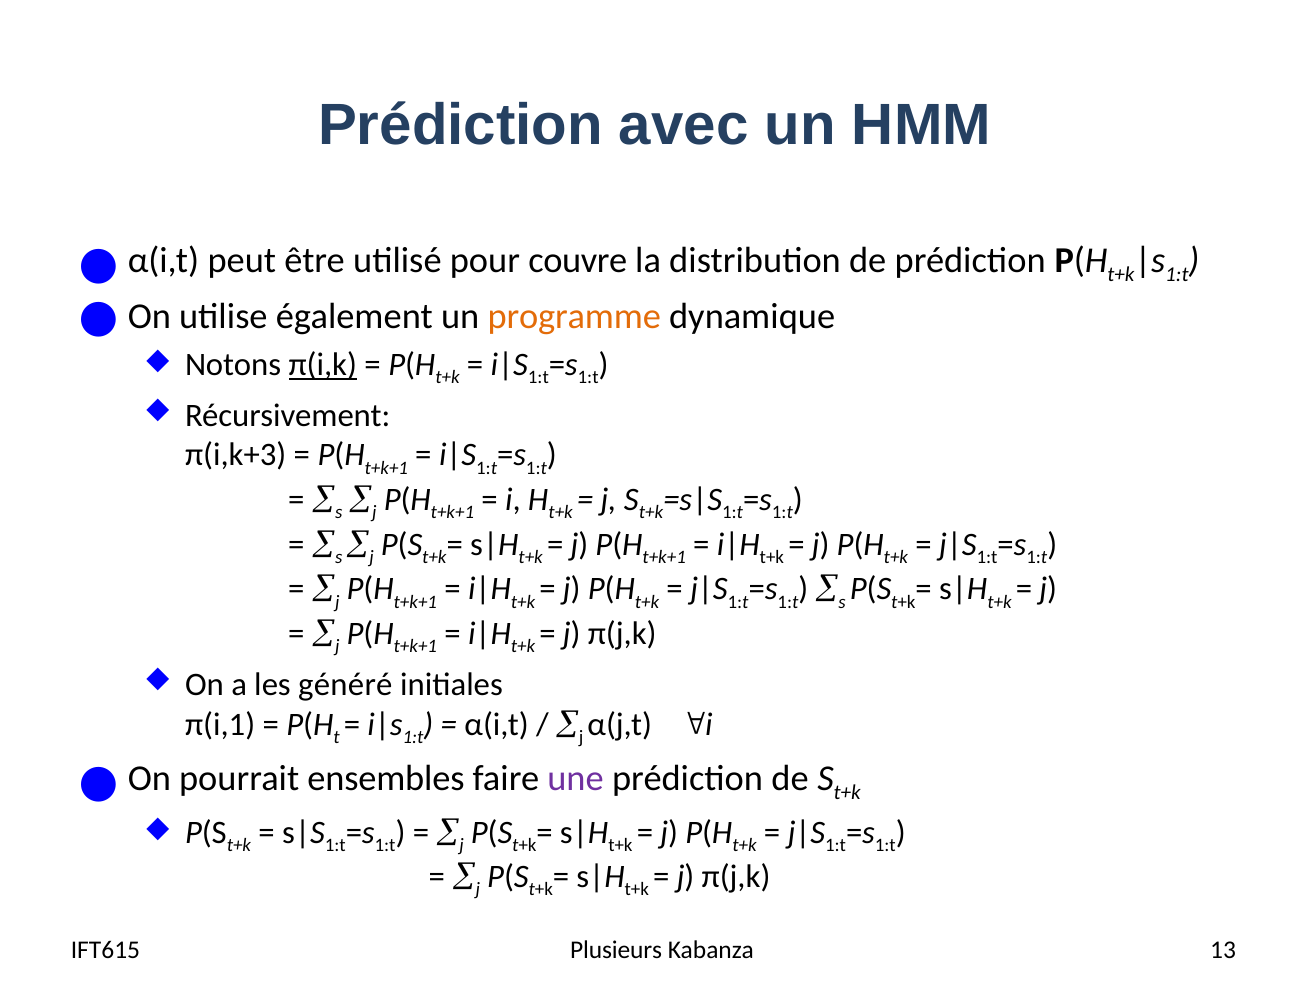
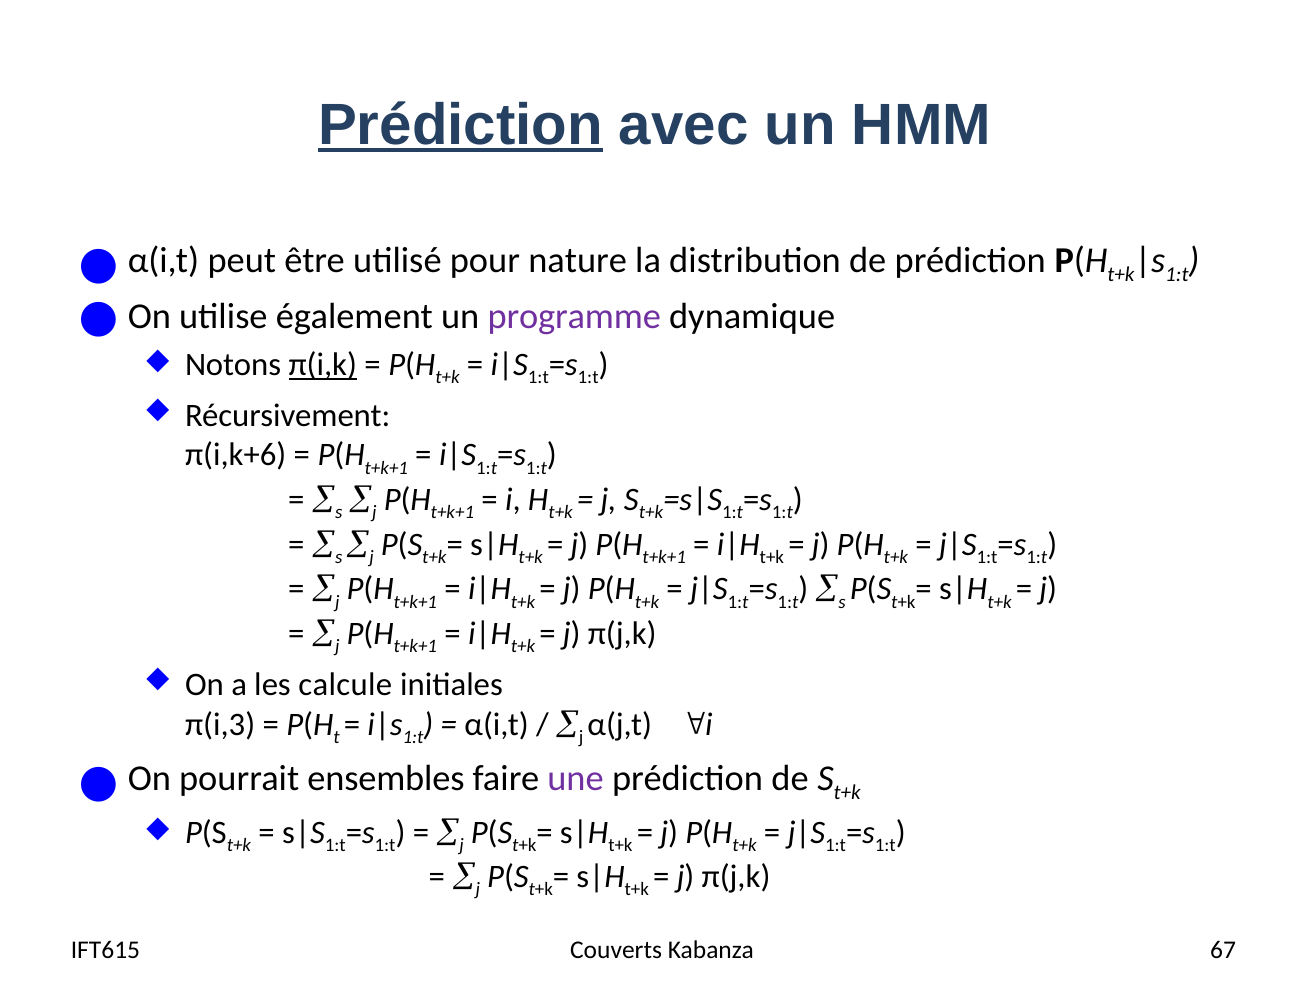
Prédiction underline: none -> present (460, 125)
couvre: couvre -> nature (578, 260)
programme colour: orange -> purple (574, 317)
π(i,k+3: π(i,k+3 -> π(i,k+6 (236, 455)
généré: généré -> calcule (345, 685)
π(i,1: π(i,1 -> π(i,3 (220, 725)
Plusieurs: Plusieurs -> Couverts (616, 950)
13: 13 -> 67 (1223, 950)
